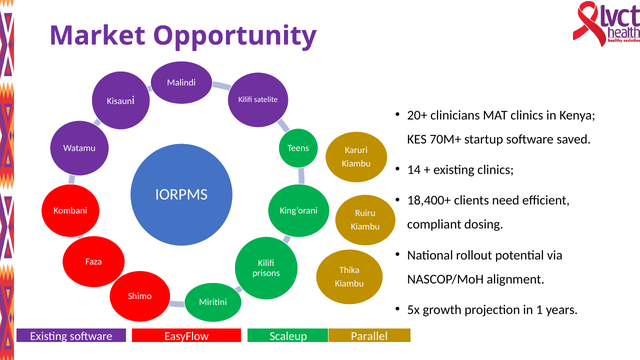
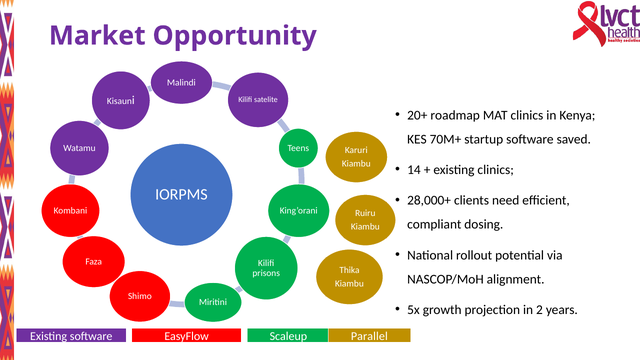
clinicians: clinicians -> roadmap (455, 115)
18,400+: 18,400+ -> 28,000+ (429, 201)
1: 1 -> 2 (539, 310)
